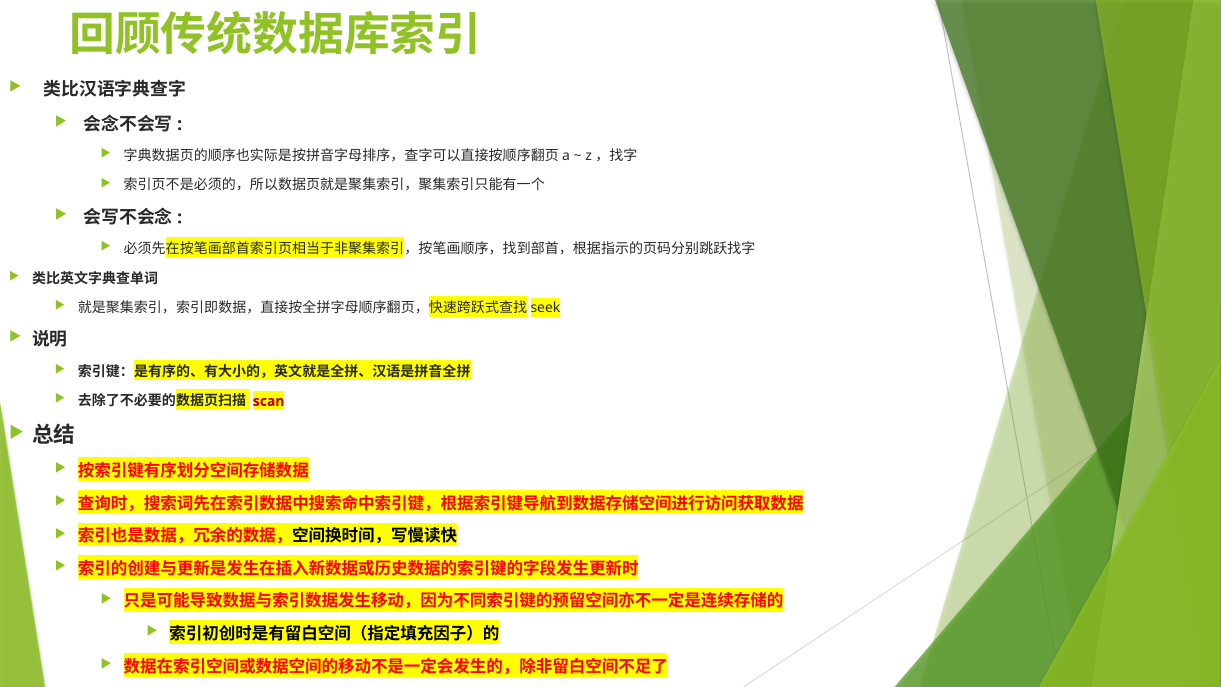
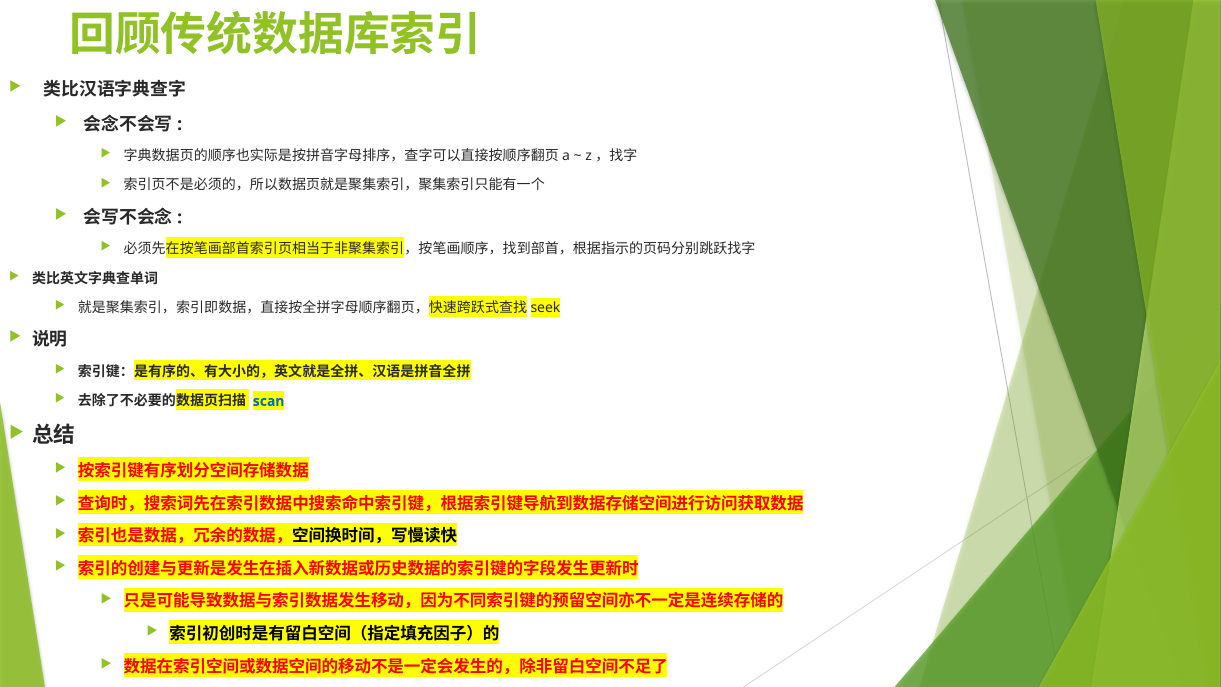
scan colour: red -> blue (269, 401)
